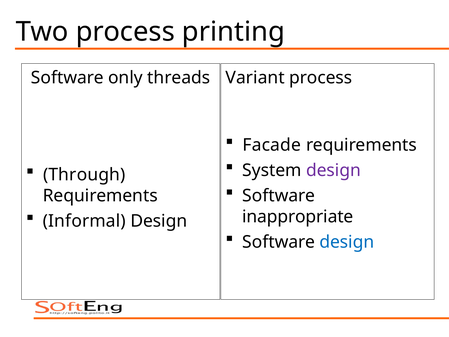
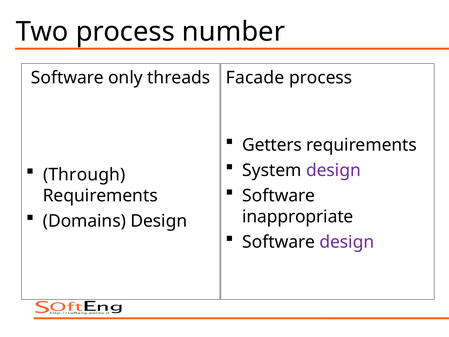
printing: printing -> number (234, 32)
Variant: Variant -> Facade (255, 78)
Facade: Facade -> Getters (272, 145)
Informal: Informal -> Domains (84, 221)
design colour: blue -> purple (347, 242)
